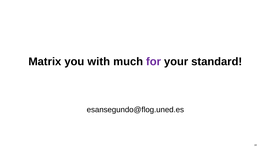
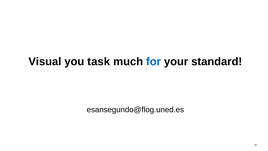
Matrix: Matrix -> Visual (45, 61)
with: with -> task (99, 61)
for colour: purple -> blue (154, 61)
